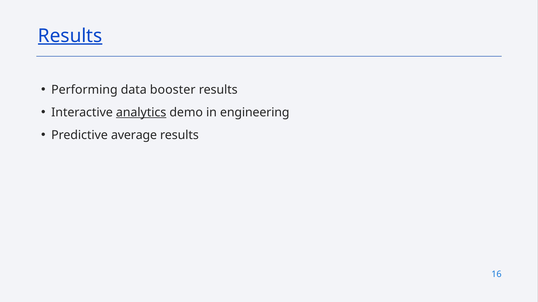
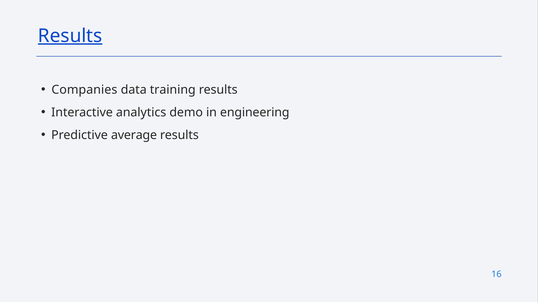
Performing: Performing -> Companies (84, 90)
booster: booster -> training (173, 90)
analytics underline: present -> none (141, 113)
